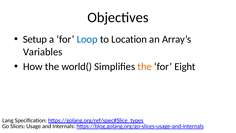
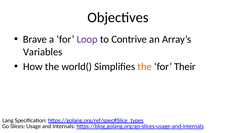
Setup: Setup -> Brave (35, 39)
Loop colour: blue -> purple (87, 39)
Location: Location -> Contrive (129, 39)
Eight: Eight -> Their (185, 66)
